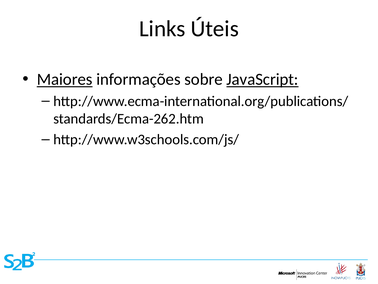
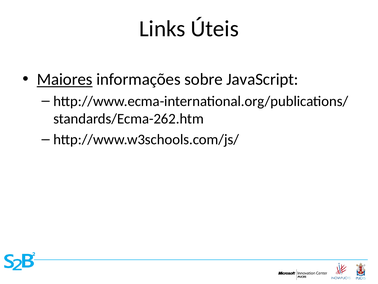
JavaScript underline: present -> none (262, 79)
